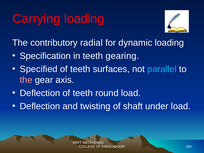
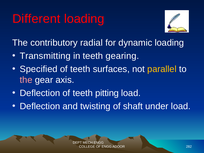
Carrying: Carrying -> Different (36, 19)
Specification: Specification -> Transmitting (45, 56)
parallel colour: light blue -> yellow (162, 69)
round: round -> pitting (107, 93)
